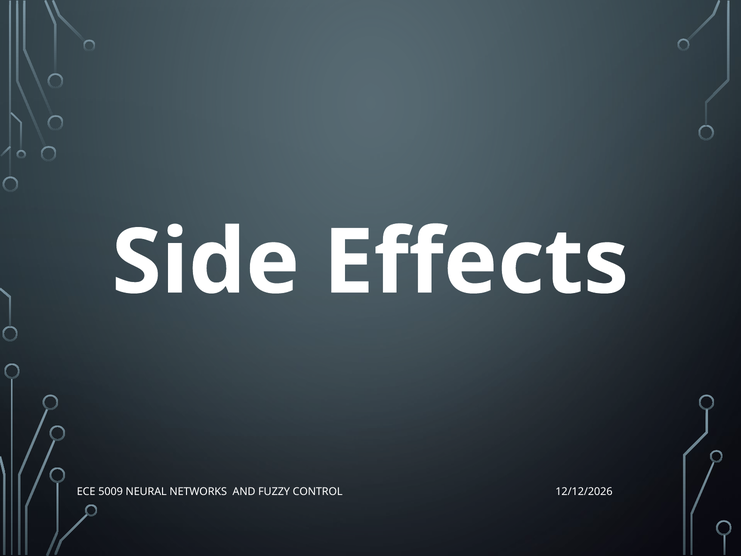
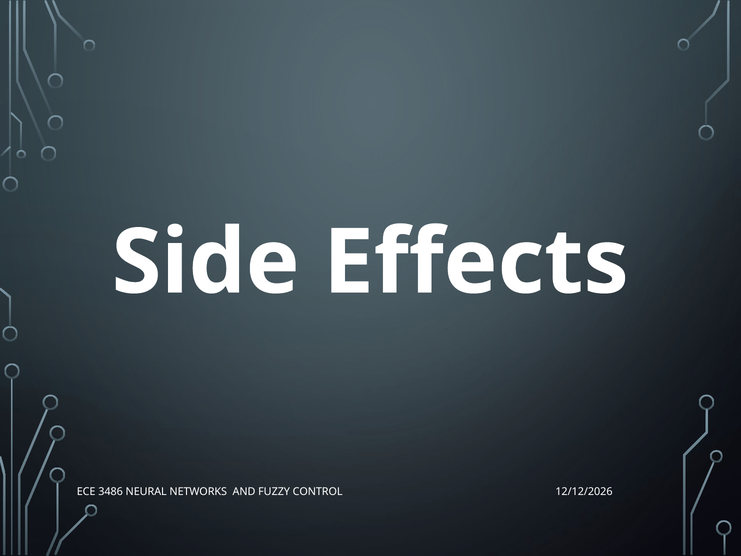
5009: 5009 -> 3486 (111, 491)
